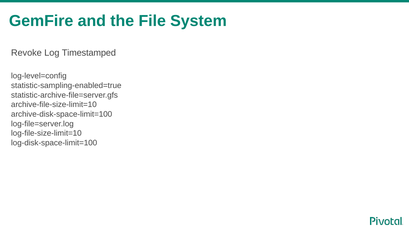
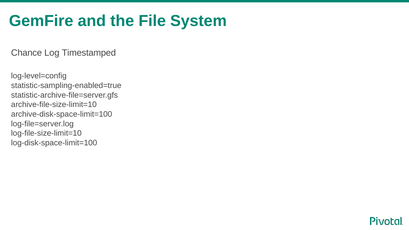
Revoke: Revoke -> Chance (26, 53)
